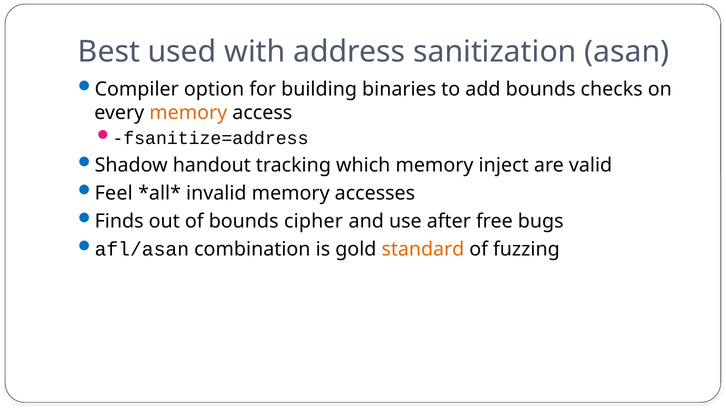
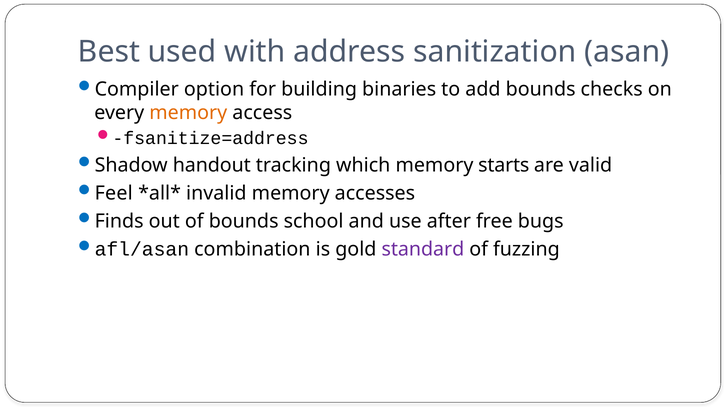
inject: inject -> starts (504, 165)
cipher: cipher -> school (314, 221)
standard colour: orange -> purple (423, 249)
